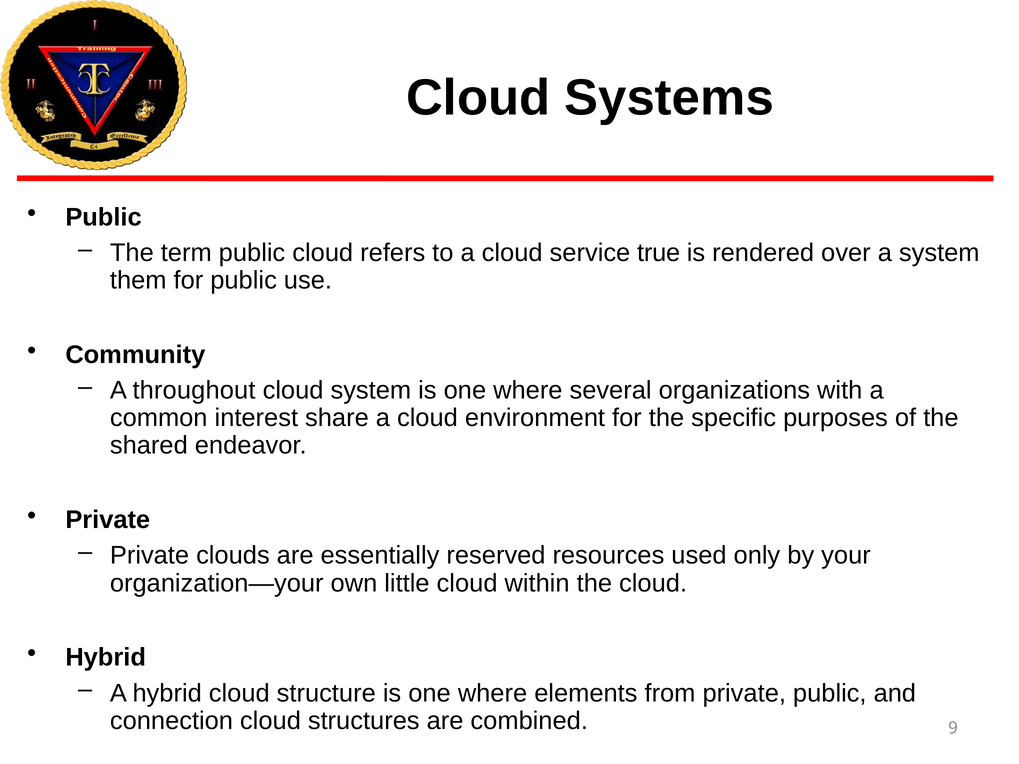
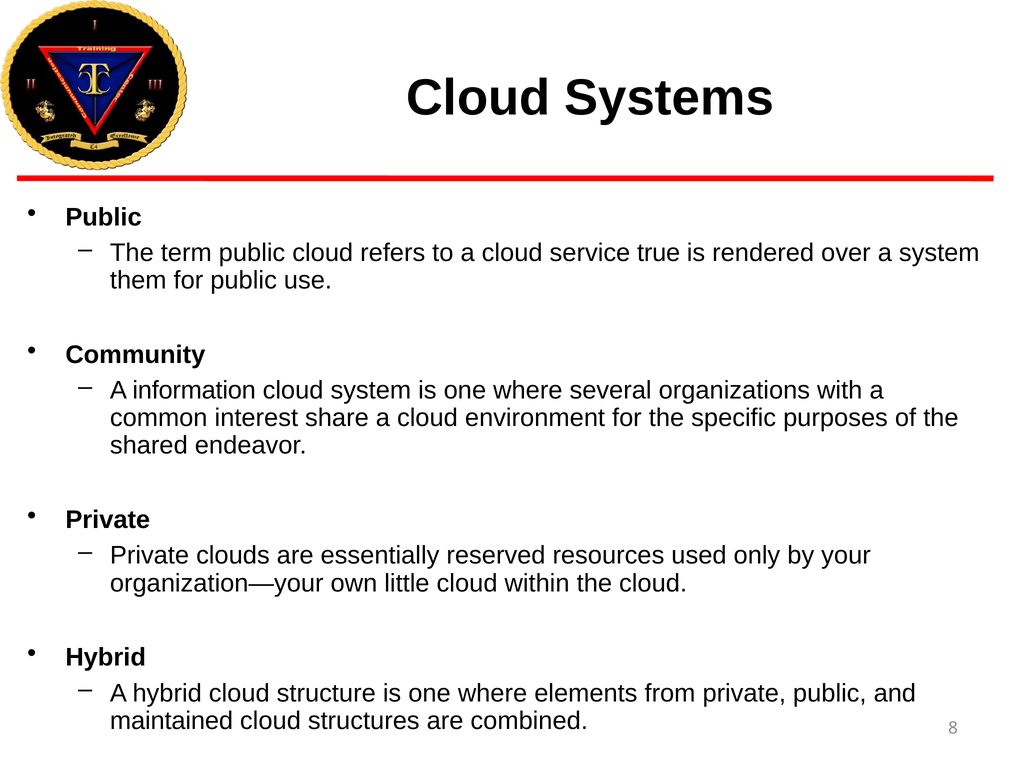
throughout: throughout -> information (194, 391)
connection: connection -> maintained (172, 721)
9: 9 -> 8 (953, 728)
